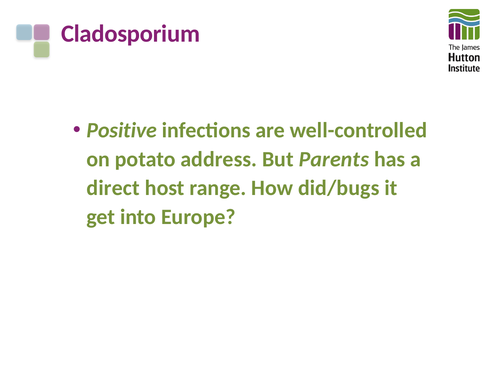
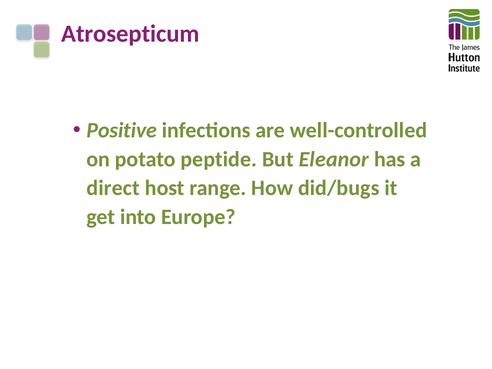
Cladosporium: Cladosporium -> Atrosepticum (130, 34)
address: address -> peptide (219, 159)
Parents: Parents -> Eleanor (334, 159)
